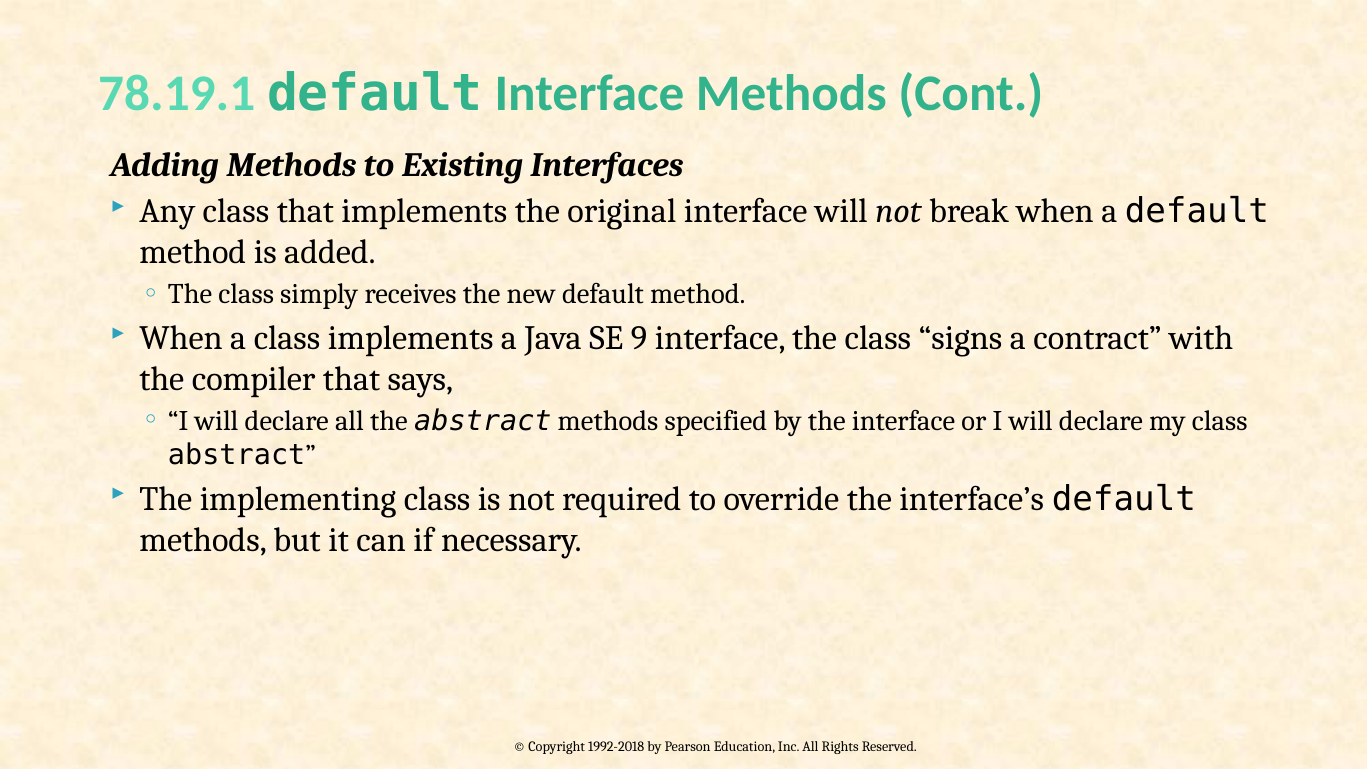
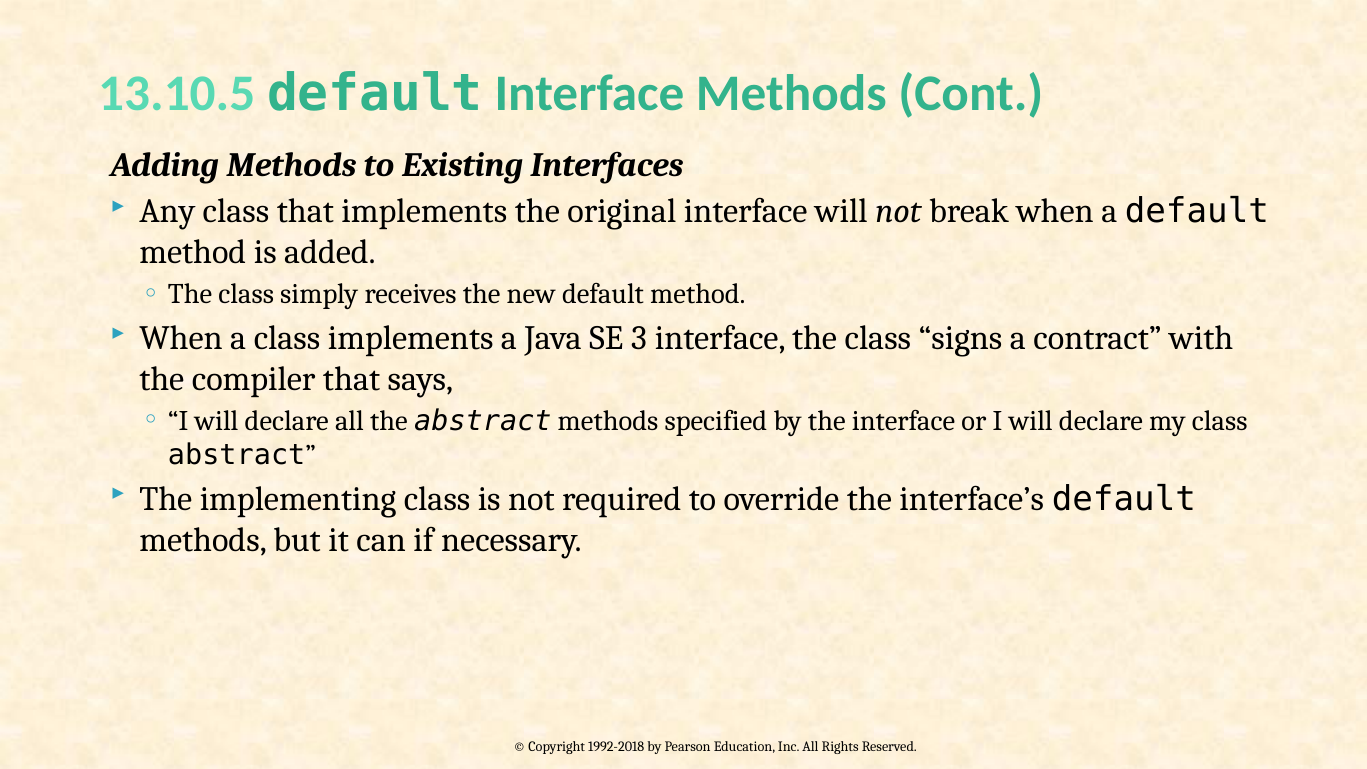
78.19.1: 78.19.1 -> 13.10.5 (177, 93)
9: 9 -> 3 (639, 338)
